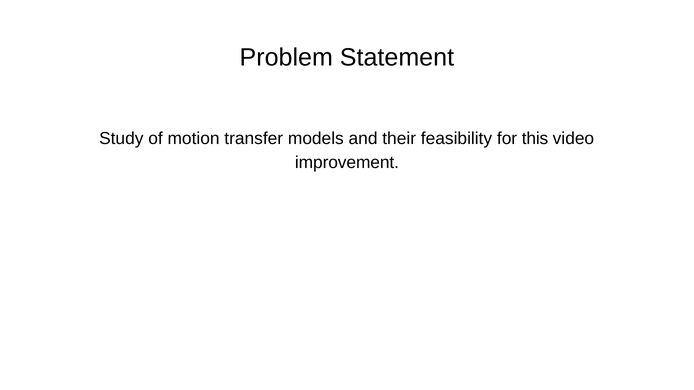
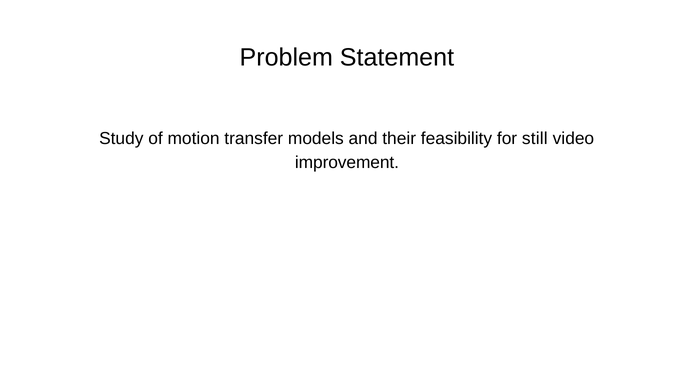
this: this -> still (535, 139)
